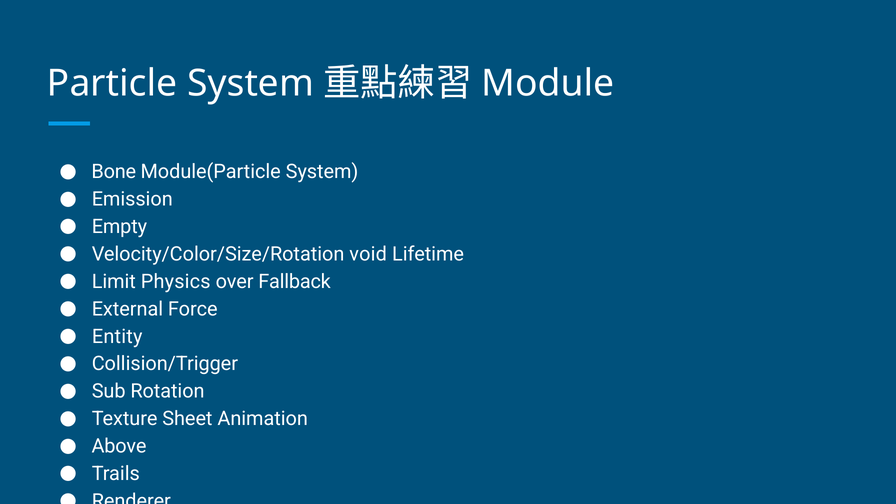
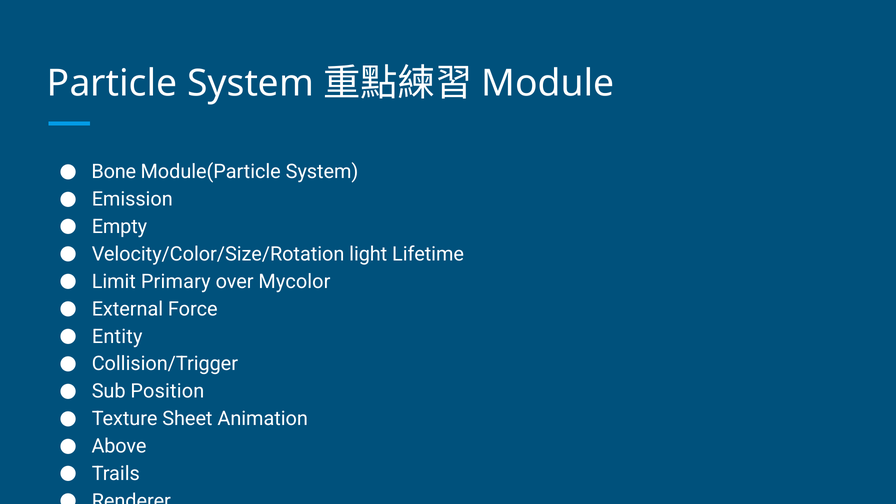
void: void -> light (368, 254)
Physics: Physics -> Primary (176, 282)
Fallback: Fallback -> Mycolor (294, 282)
Rotation: Rotation -> Position (167, 391)
